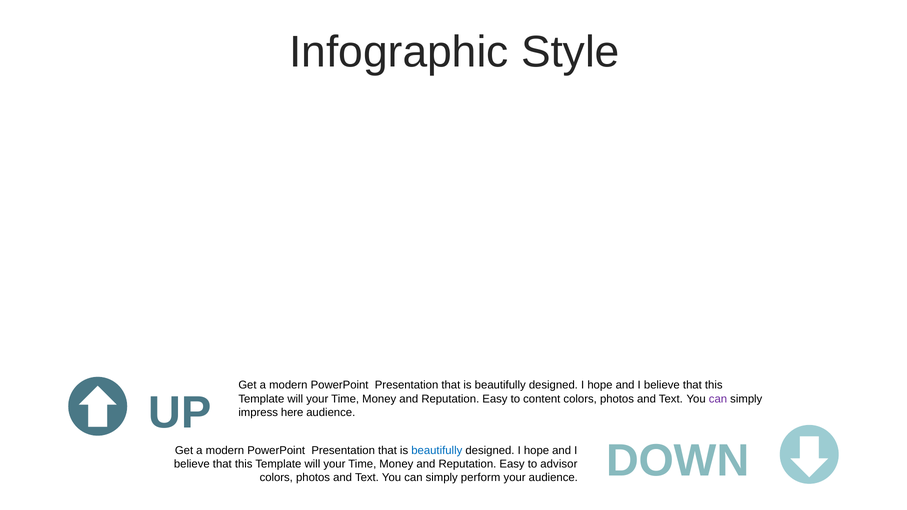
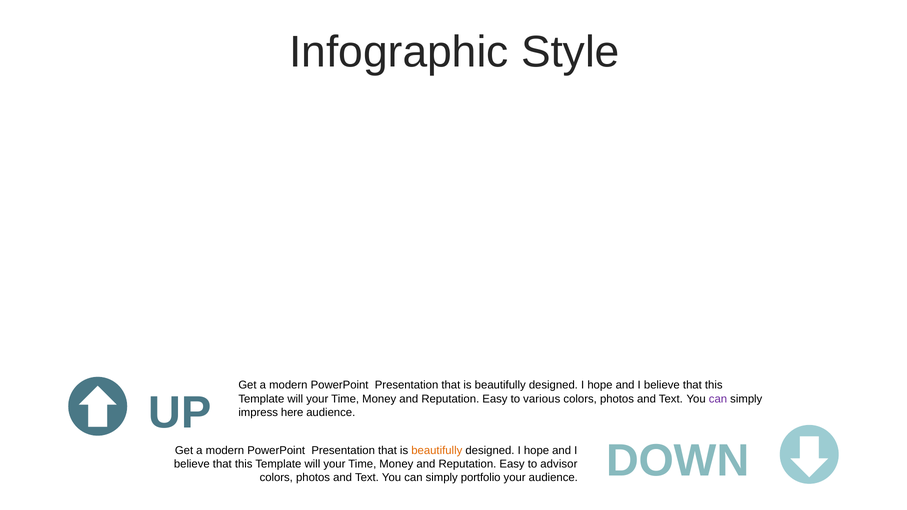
content: content -> various (542, 399)
beautifully colour: blue -> orange (437, 451)
perform: perform -> portfolio (481, 478)
